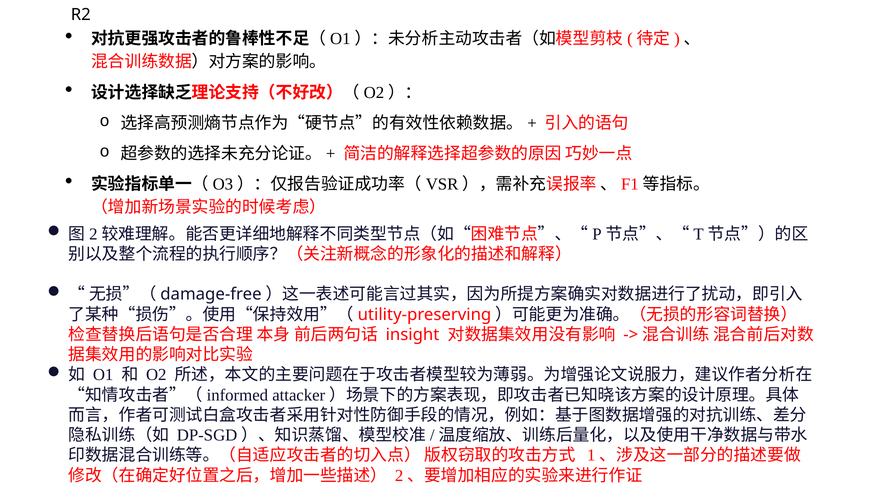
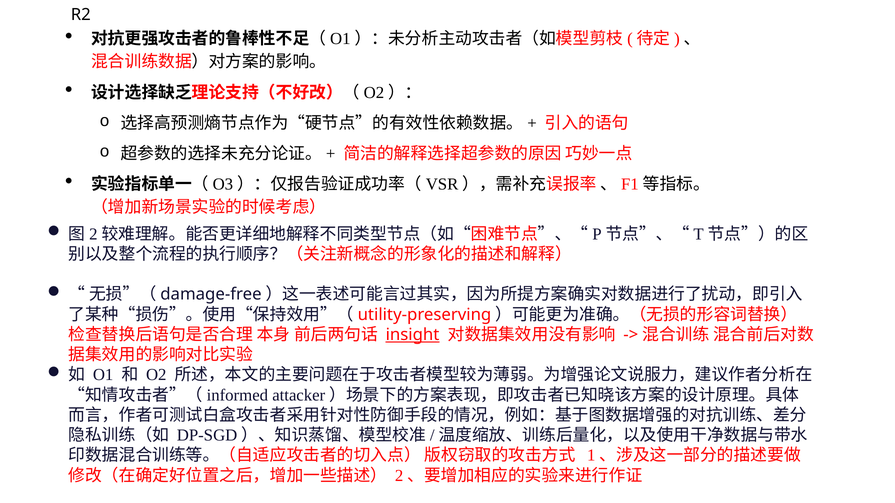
insight underline: none -> present (412, 335)
